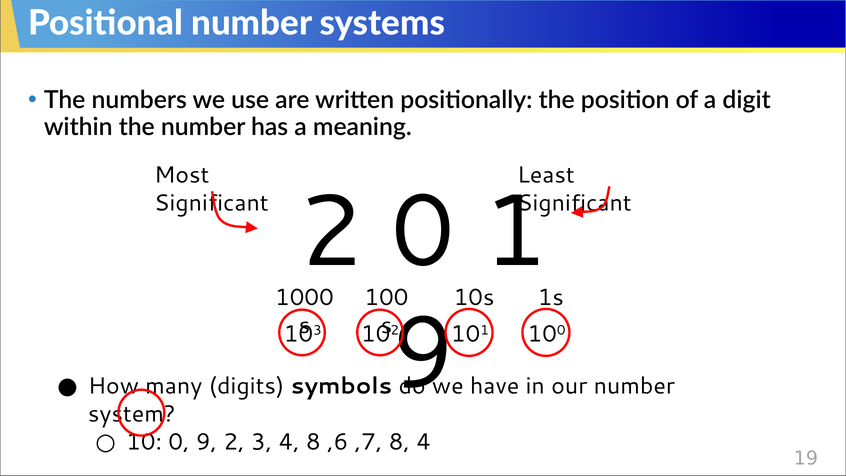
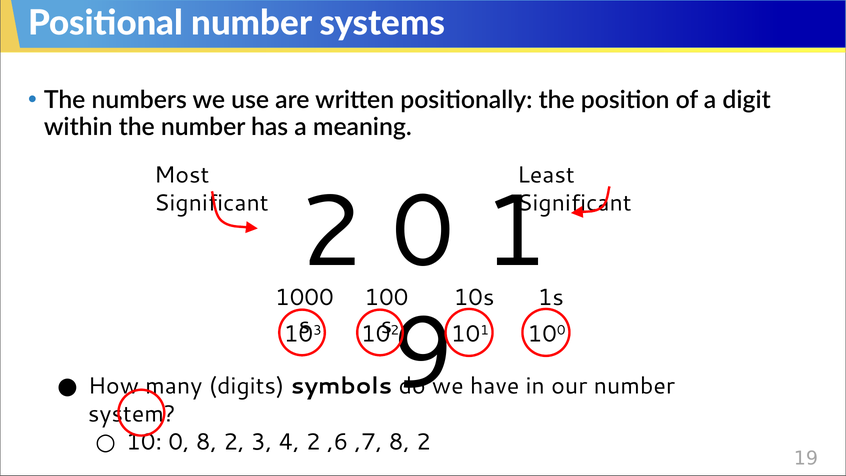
0 9: 9 -> 8 (206, 442)
4 8: 8 -> 2 (313, 442)
,7 8 4: 4 -> 2 (424, 442)
